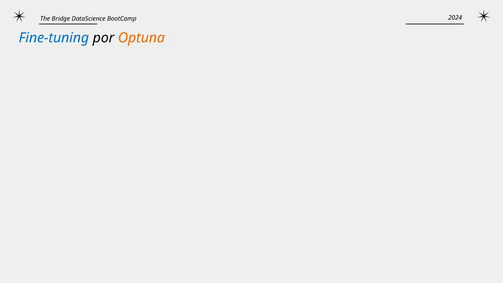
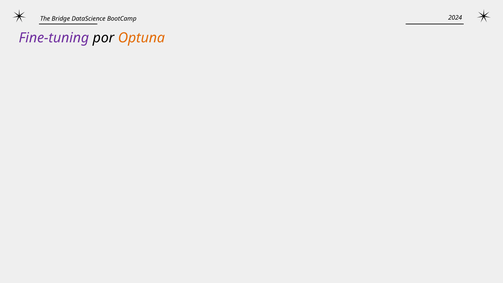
Fine-tuning colour: blue -> purple (54, 38)
